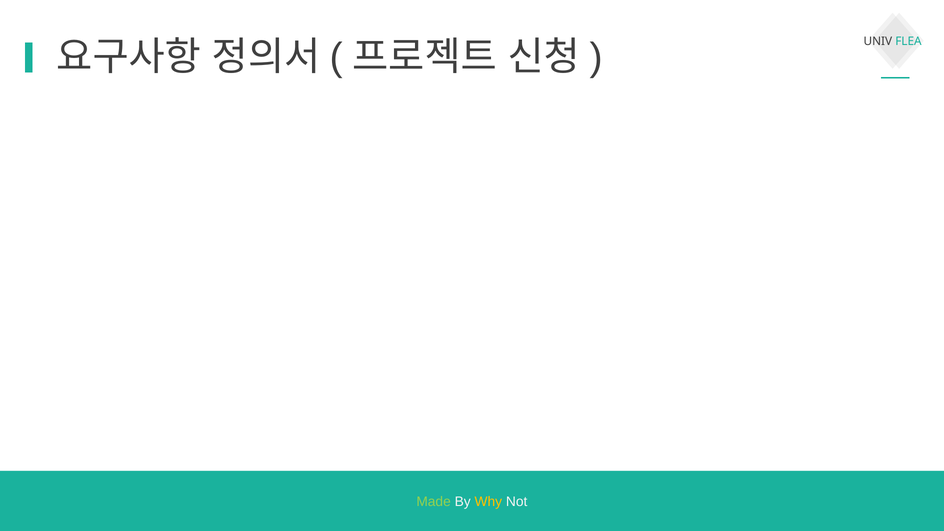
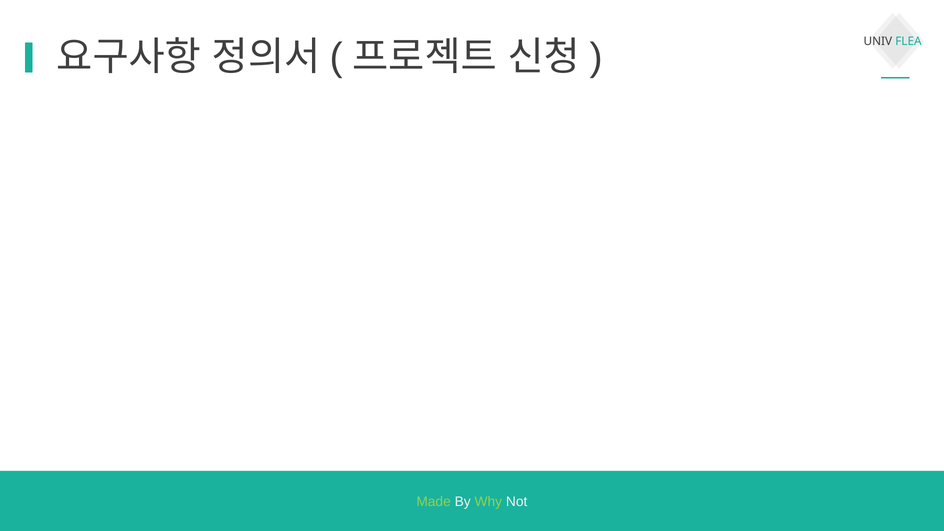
Why colour: yellow -> light green (488, 502)
